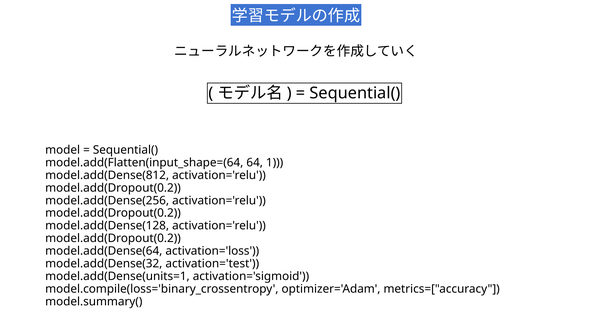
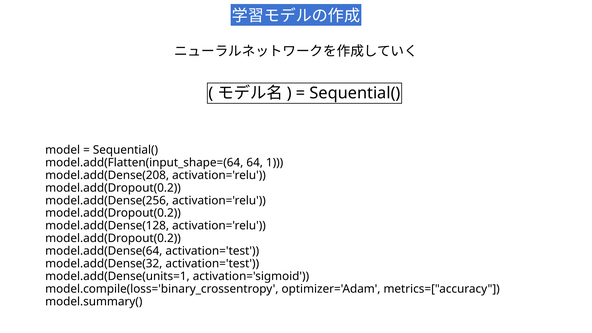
model.add(Dense(812: model.add(Dense(812 -> model.add(Dense(208 (107, 175)
model.add(Dense(64 activation='loss: activation='loss -> activation='test (212, 251)
